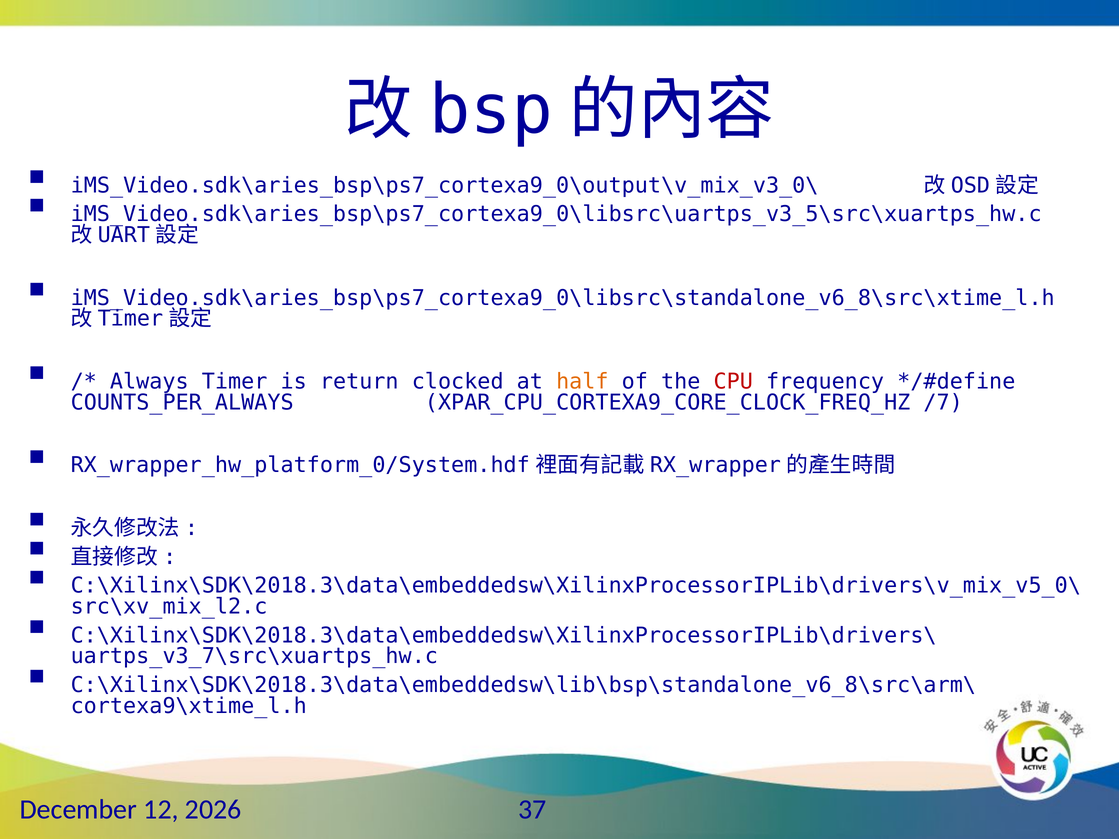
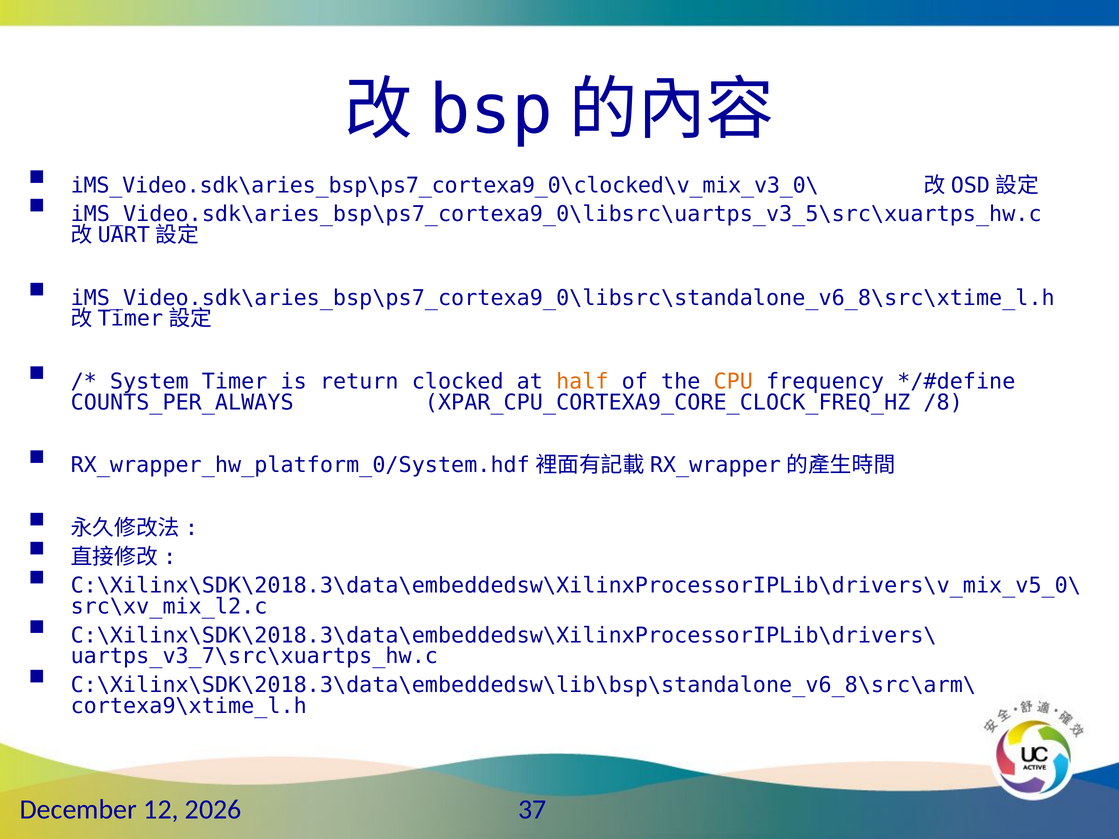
iMS_Video.sdk\aries_bsp\ps7_cortexa9_0\output\v_mix_v3_0\: iMS_Video.sdk\aries_bsp\ps7_cortexa9_0\output\v_mix_v3_0\ -> iMS_Video.sdk\aries_bsp\ps7_cortexa9_0\clocked\v_mix_v3_0\ (445, 185)
Always: Always -> System (149, 382)
CPU colour: red -> orange (733, 382)
/7: /7 -> /8 (943, 403)
